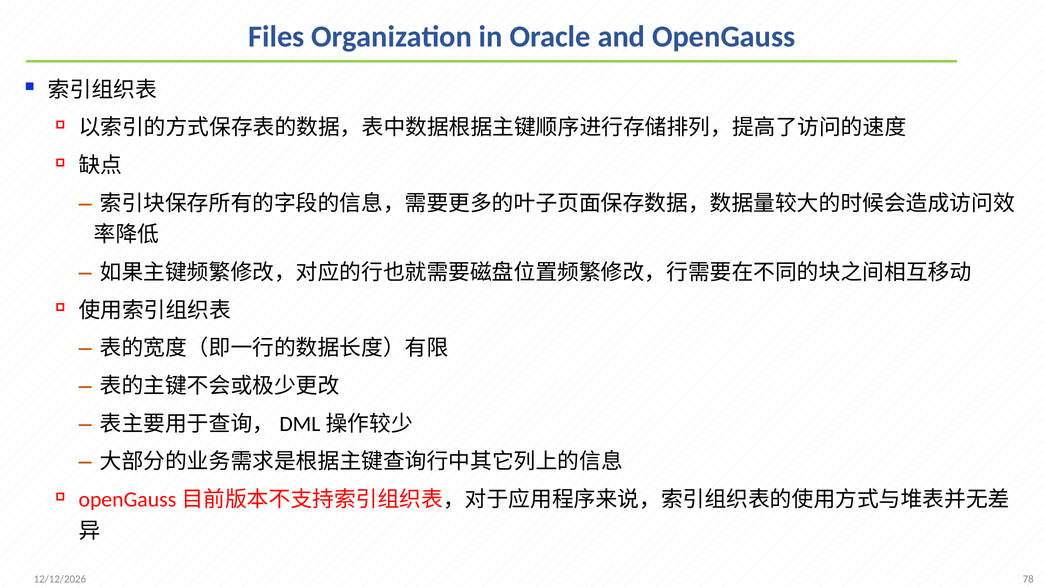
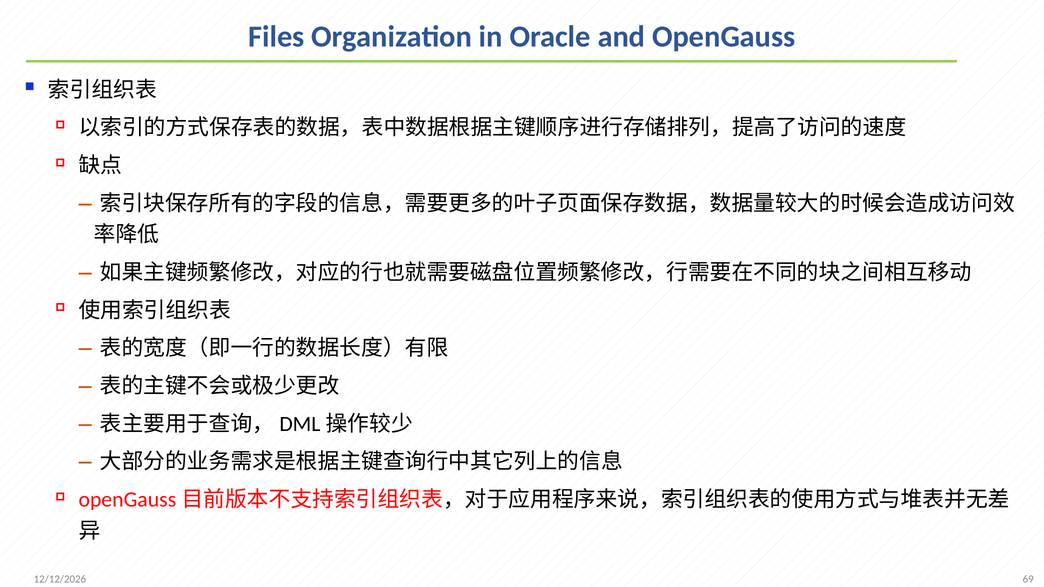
78: 78 -> 69 (1028, 580)
